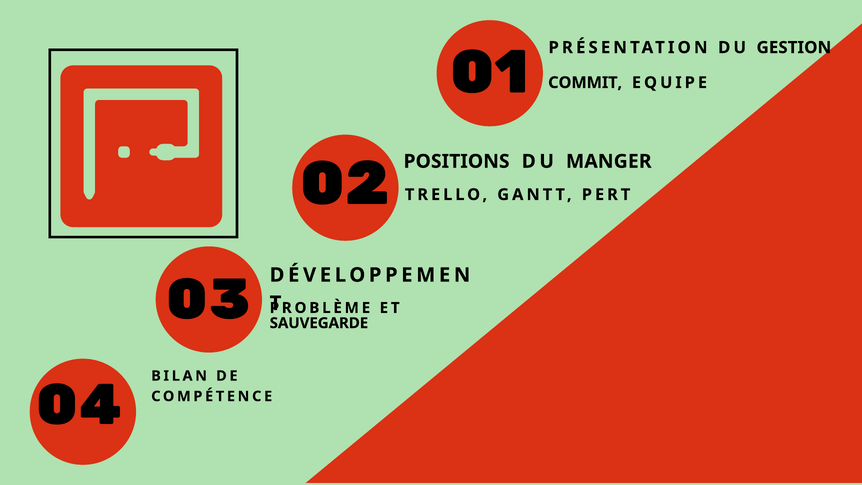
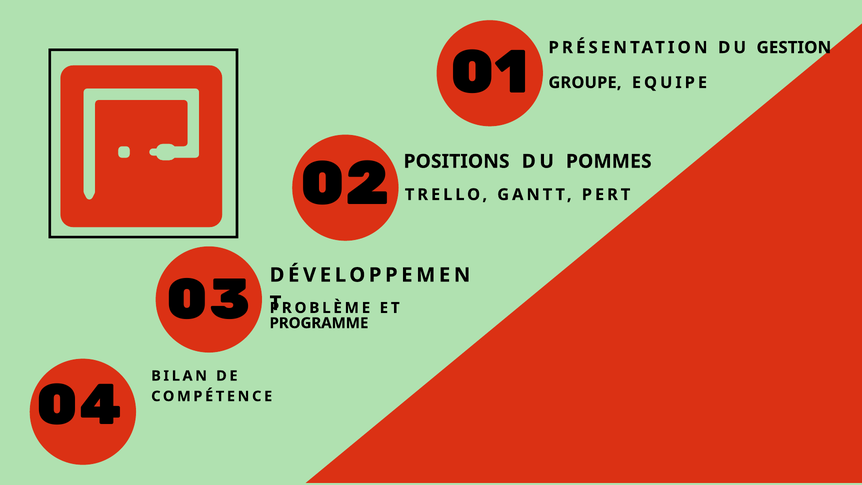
COMMIT: COMMIT -> GROUPE (585, 83)
MANGER: MANGER -> POMMES (609, 161)
SAUVEGARDE: SAUVEGARDE -> PROGRAMME (319, 323)
